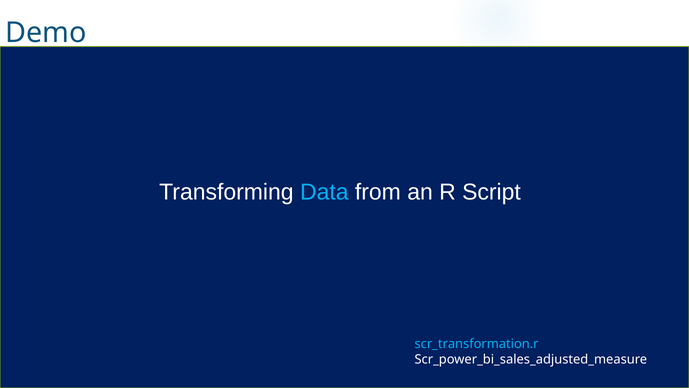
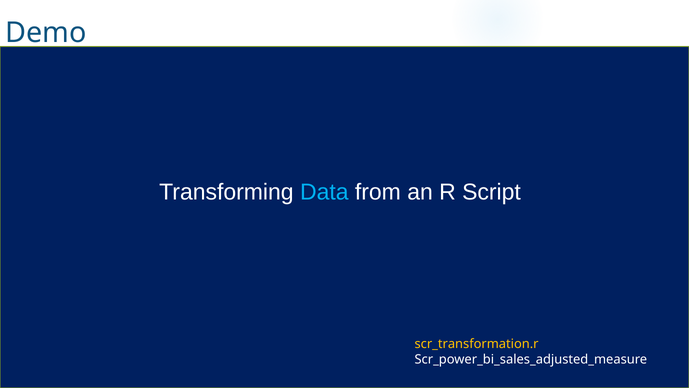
scr_transformation.r colour: light blue -> yellow (477, 344)
